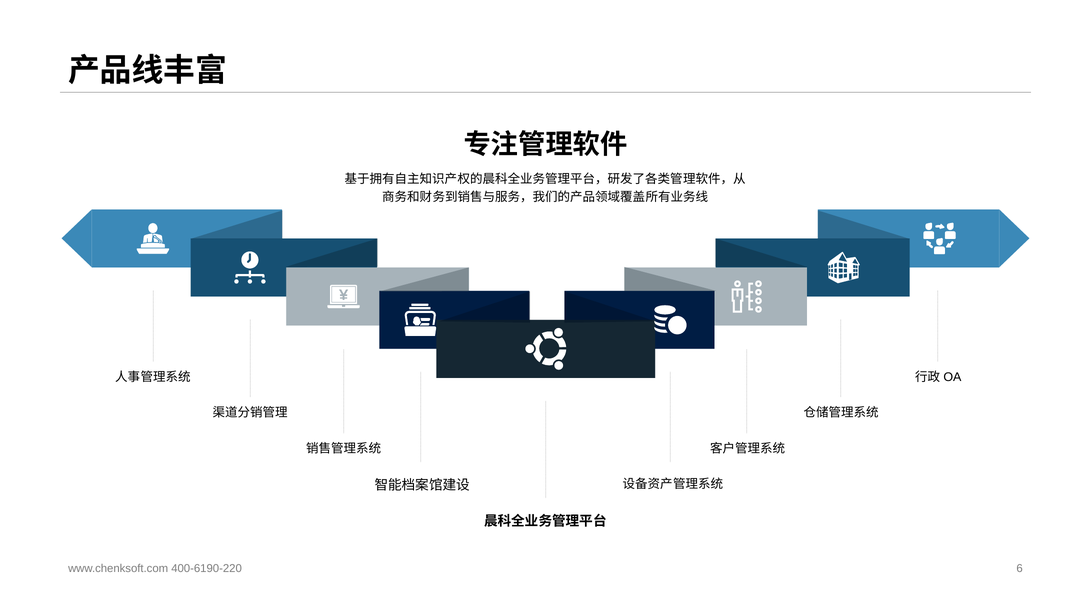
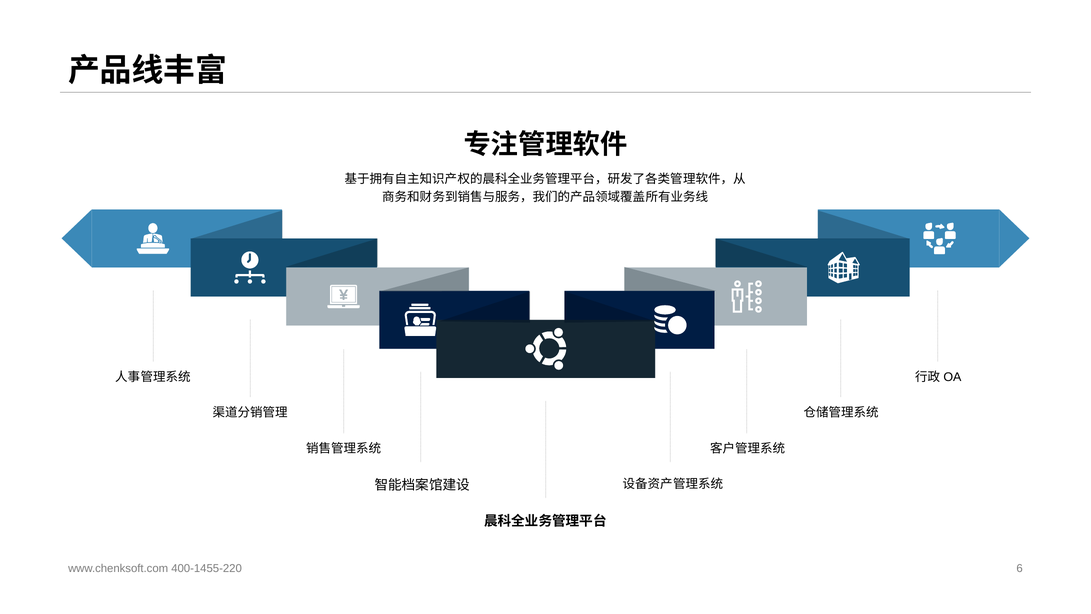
400-6190-220: 400-6190-220 -> 400-1455-220 (207, 568)
